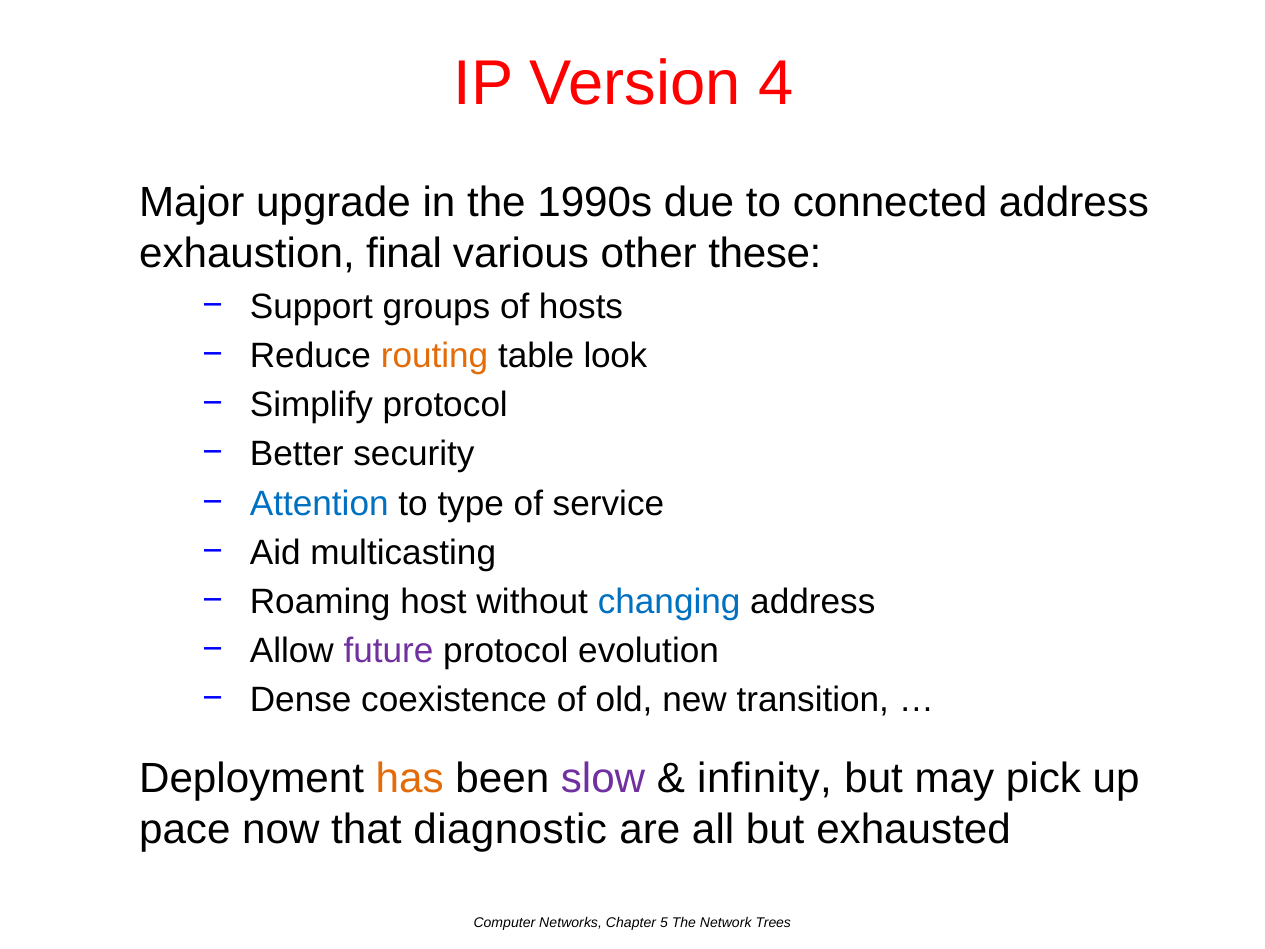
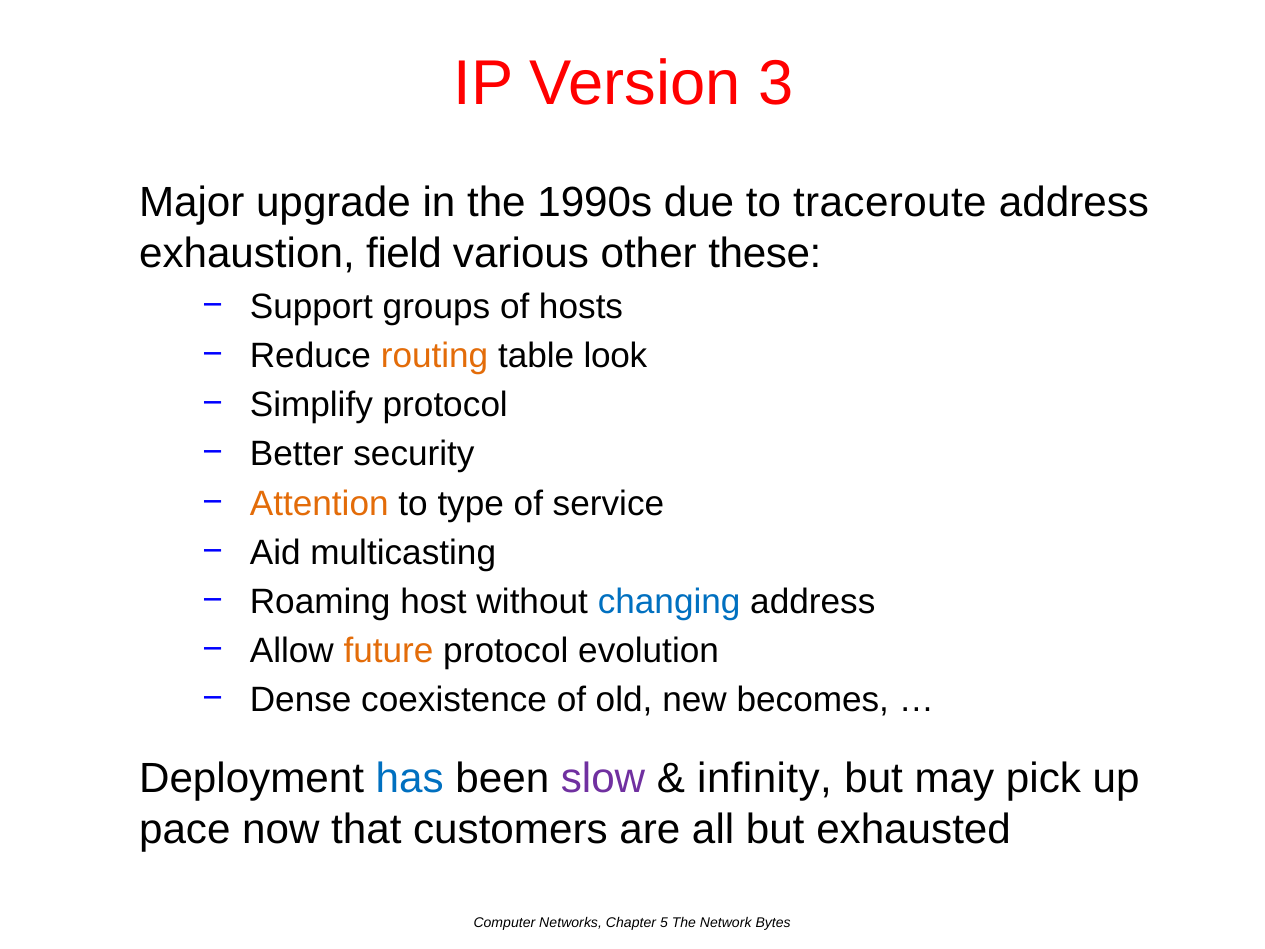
4: 4 -> 3 (776, 83)
connected: connected -> traceroute (890, 203)
final: final -> field (404, 254)
Attention colour: blue -> orange (319, 503)
future colour: purple -> orange (389, 651)
transition: transition -> becomes (813, 700)
has colour: orange -> blue (410, 779)
diagnostic: diagnostic -> customers (510, 829)
Trees: Trees -> Bytes (773, 922)
